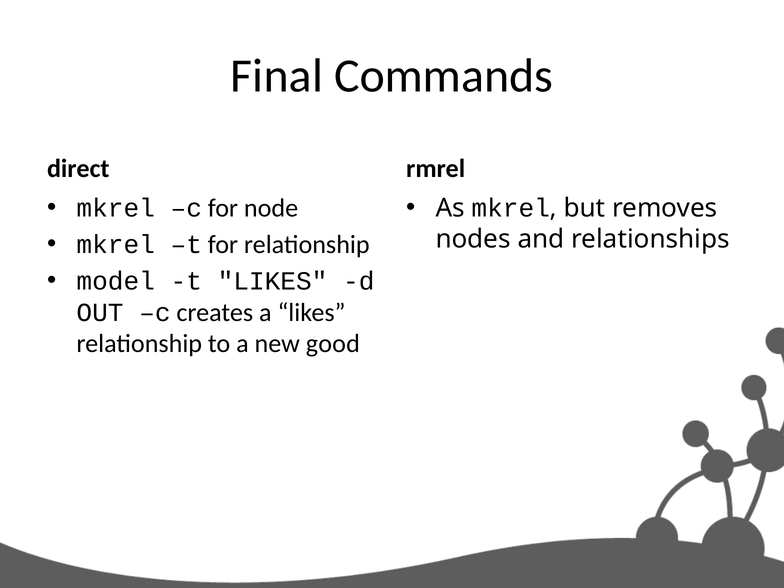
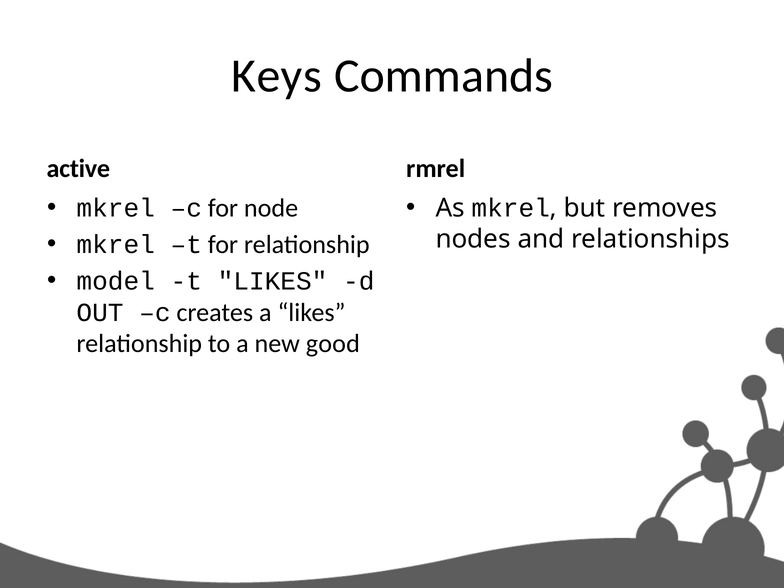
Final: Final -> Keys (276, 76)
direct: direct -> active (78, 169)
